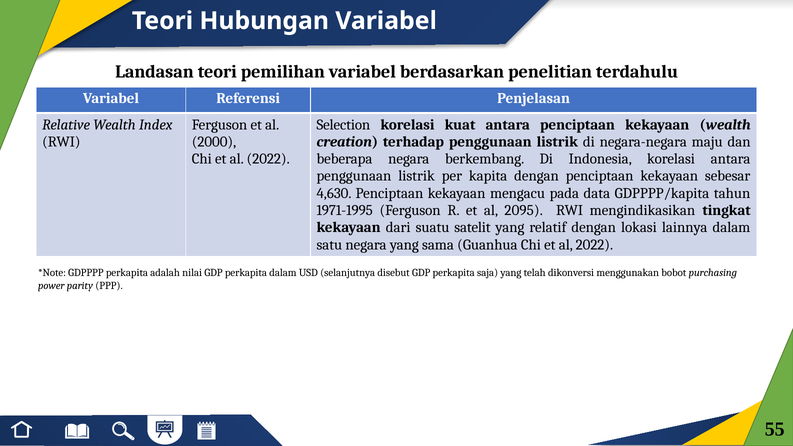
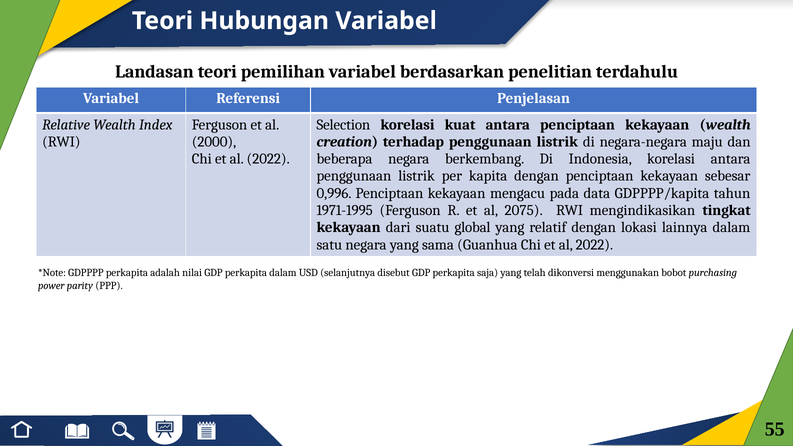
4,630: 4,630 -> 0,996 (334, 193)
2095: 2095 -> 2075 (524, 210)
satelit: satelit -> global (473, 228)
